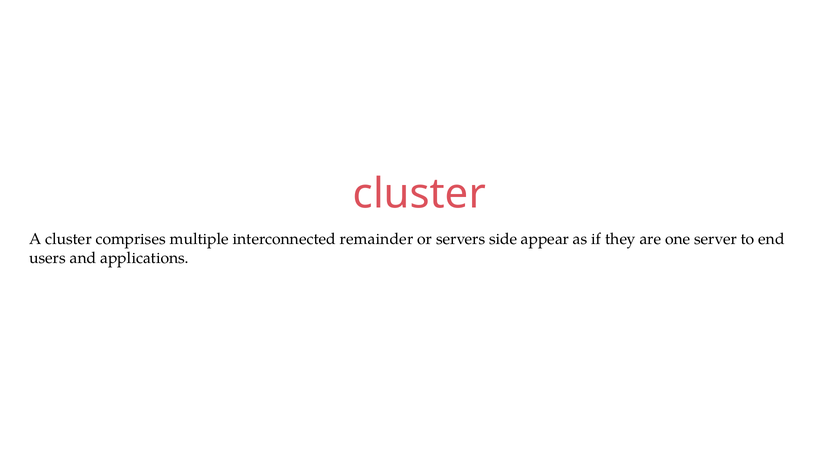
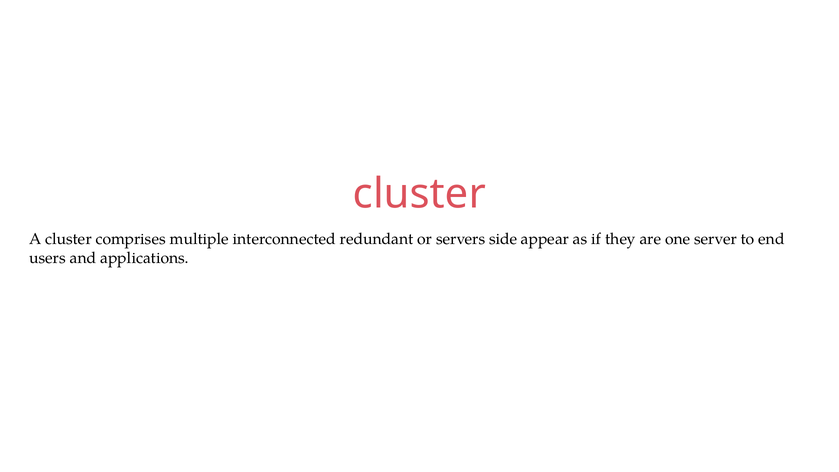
remainder: remainder -> redundant (377, 239)
